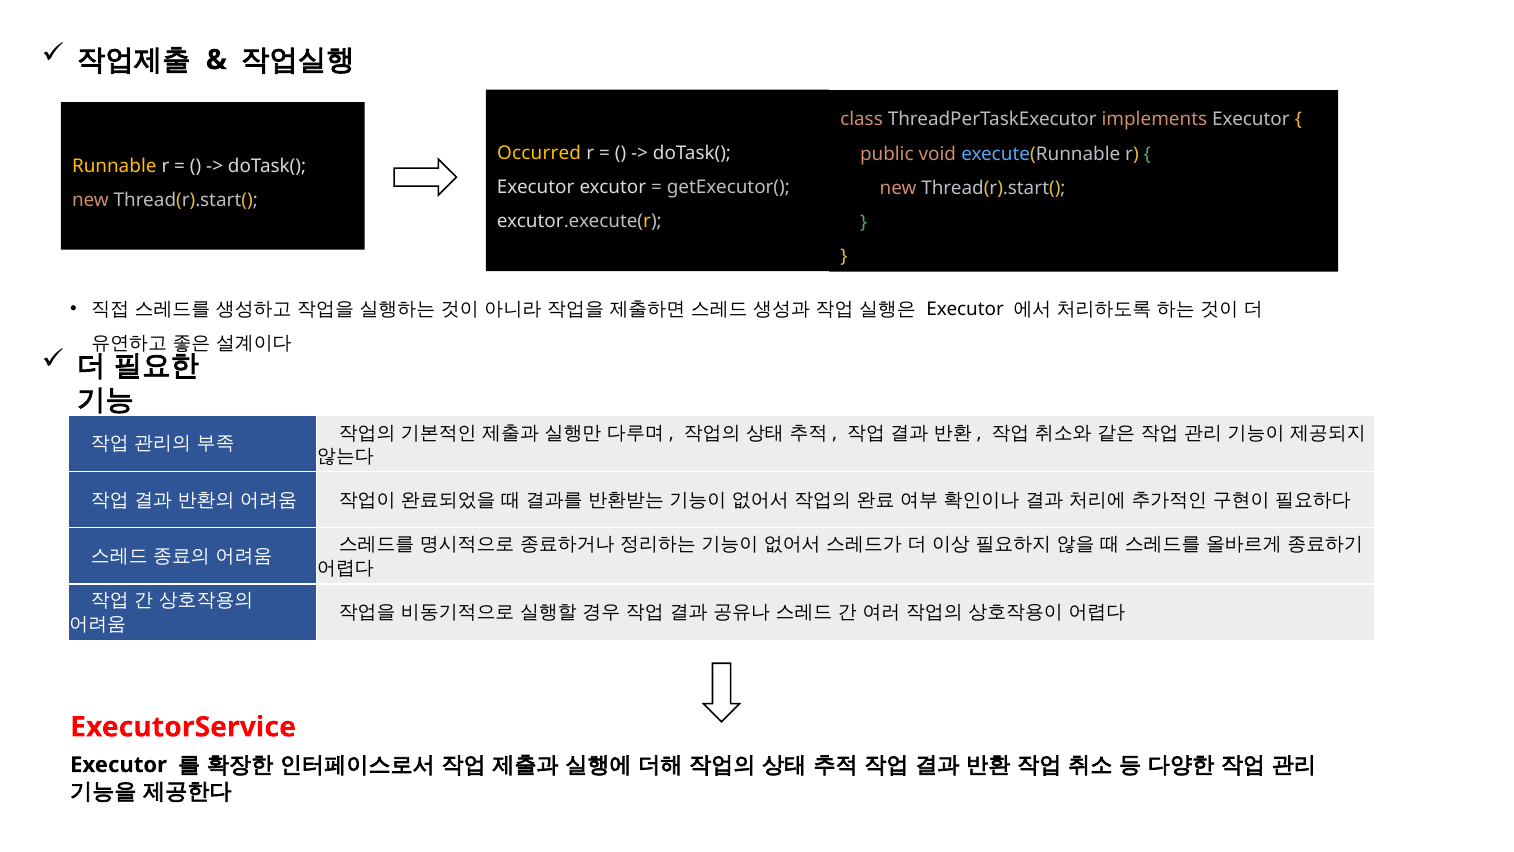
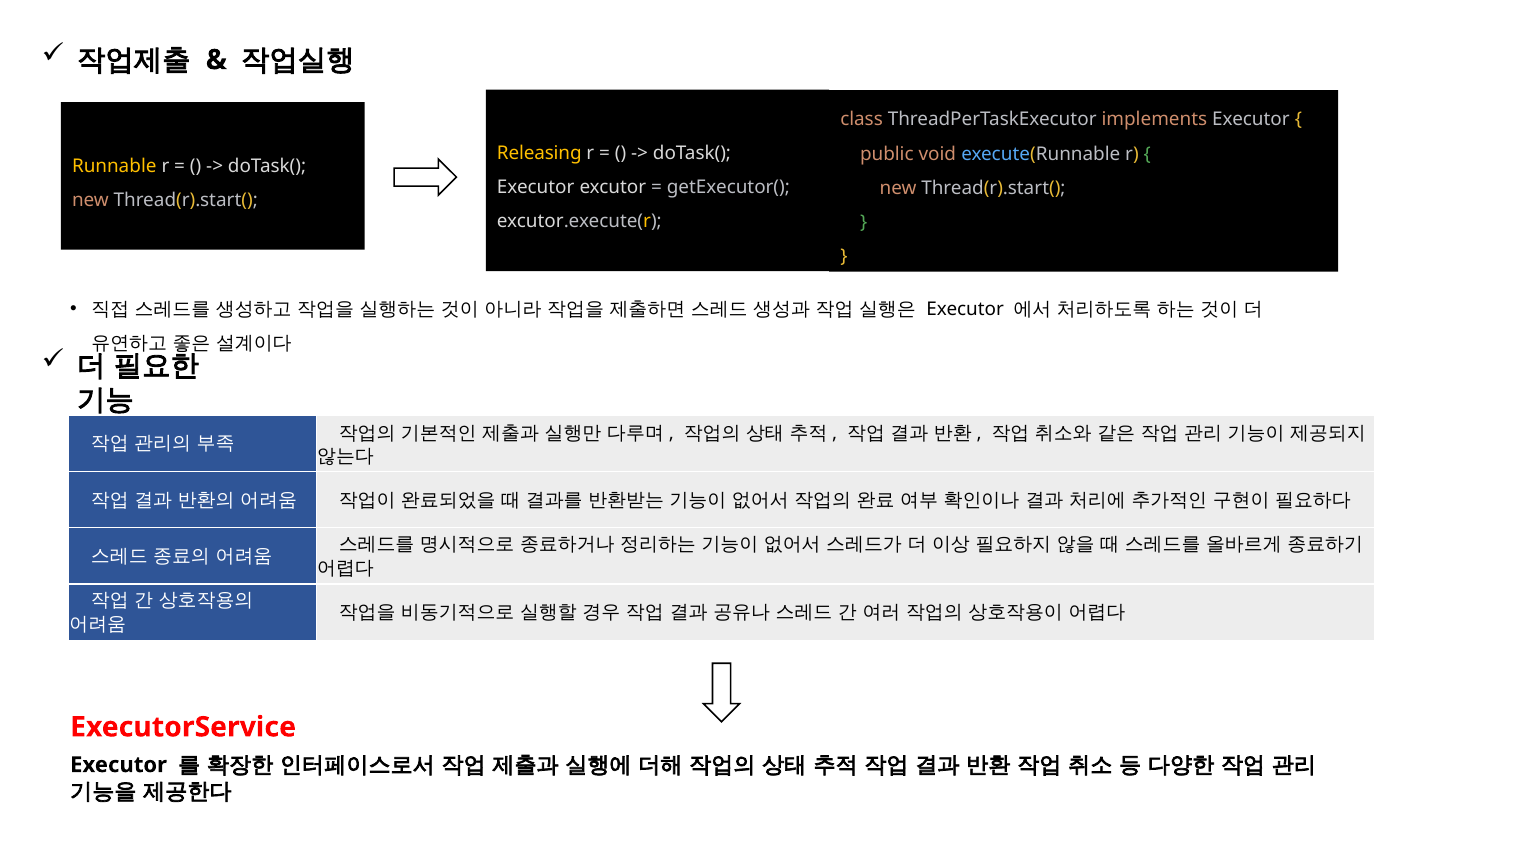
Occurred: Occurred -> Releasing (539, 153)
